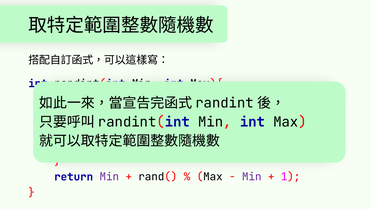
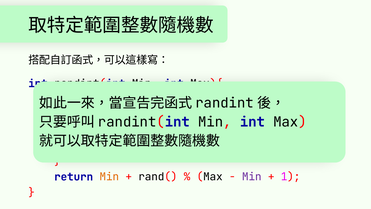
Min colour: purple -> orange (109, 177)
